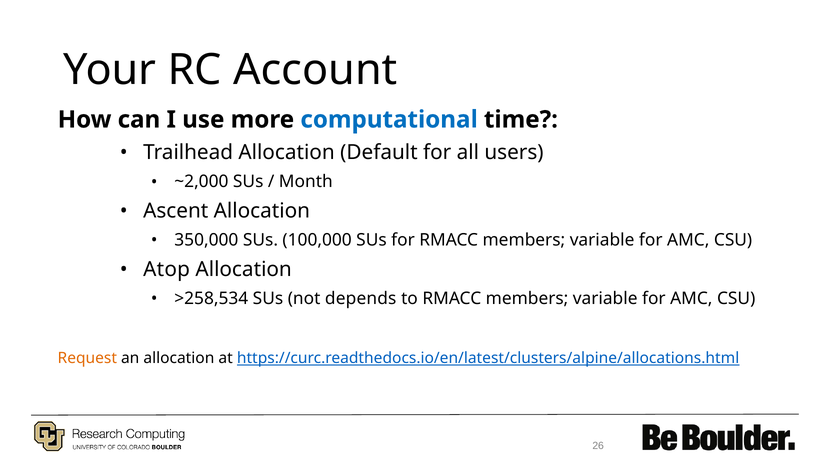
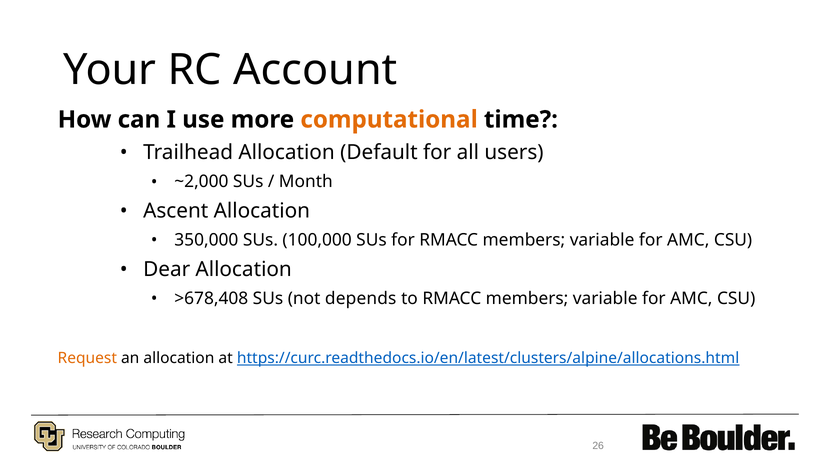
computational colour: blue -> orange (389, 120)
Atop: Atop -> Dear (167, 269)
>258,534: >258,534 -> >678,408 (211, 299)
